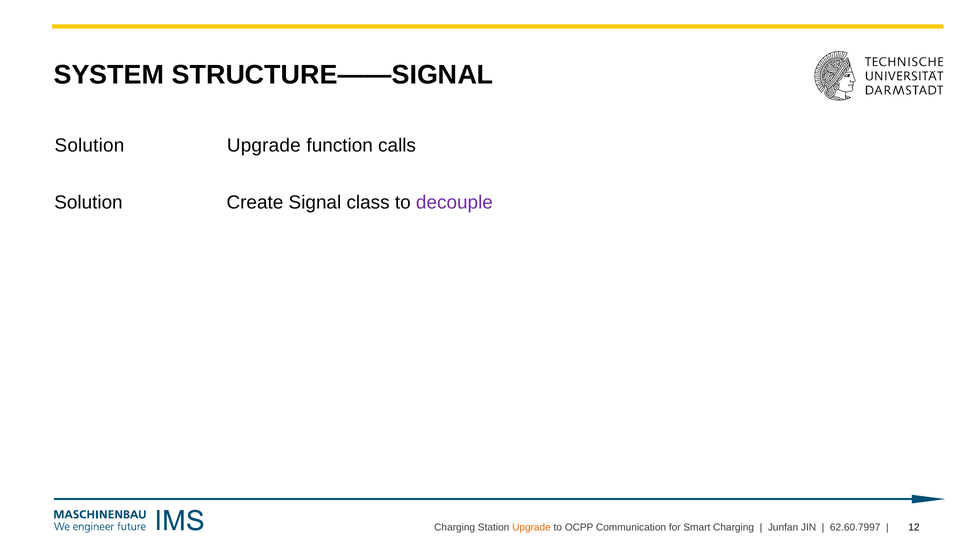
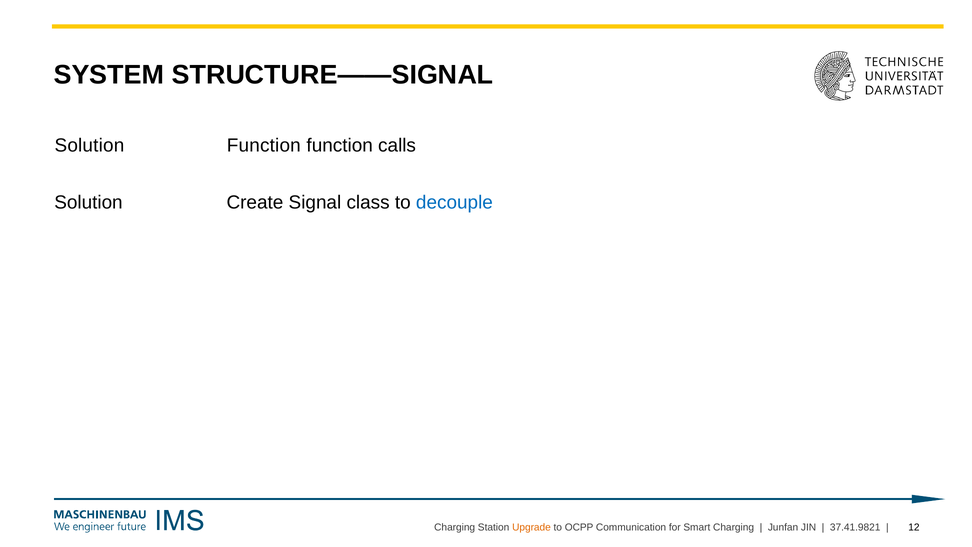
Upgrade: Upgrade -> Function (264, 145)
decouple colour: purple -> blue (454, 203)
62.60.7997: 62.60.7997 -> 37.41.9821 (855, 527)
